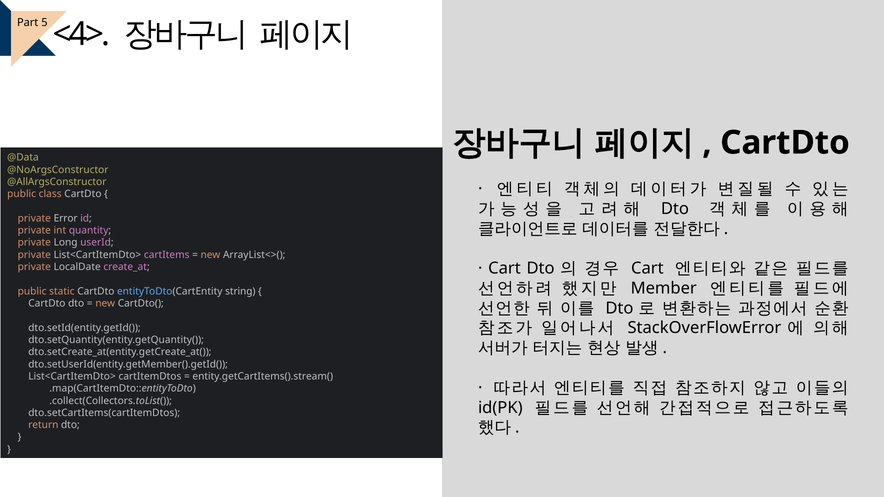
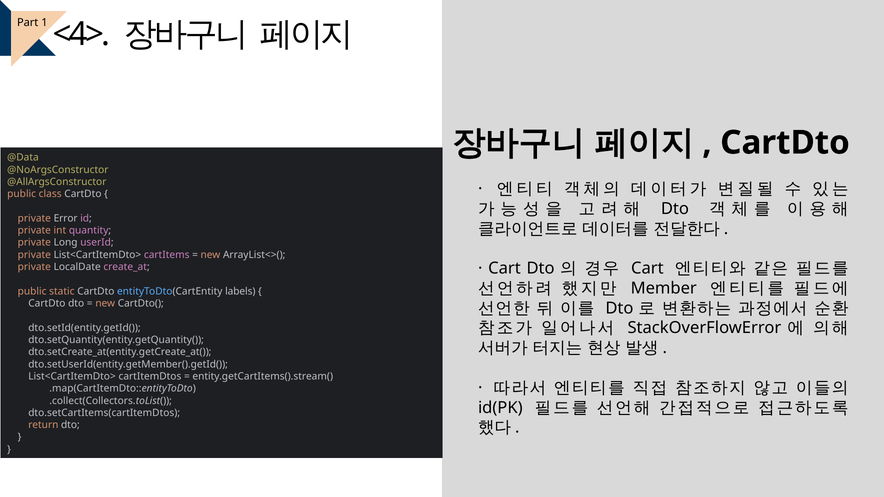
5: 5 -> 1 (44, 23)
string: string -> labels (240, 291)
